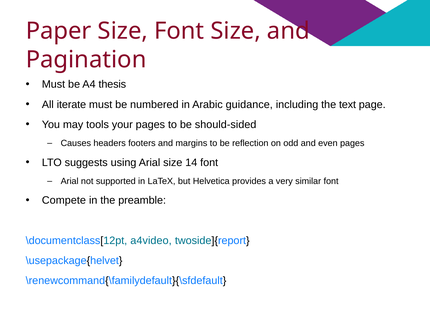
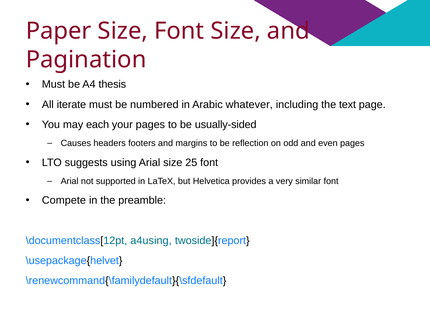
guidance: guidance -> whatever (249, 105)
tools: tools -> each (98, 125)
should-sided: should-sided -> usually-sided (226, 125)
14: 14 -> 25 (191, 163)
a4video: a4video -> a4using (151, 241)
